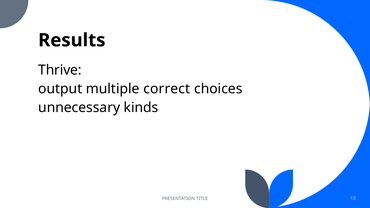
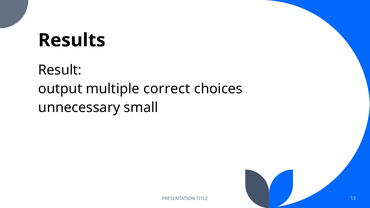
Thrive: Thrive -> Result (60, 70)
kinds: kinds -> small (141, 108)
